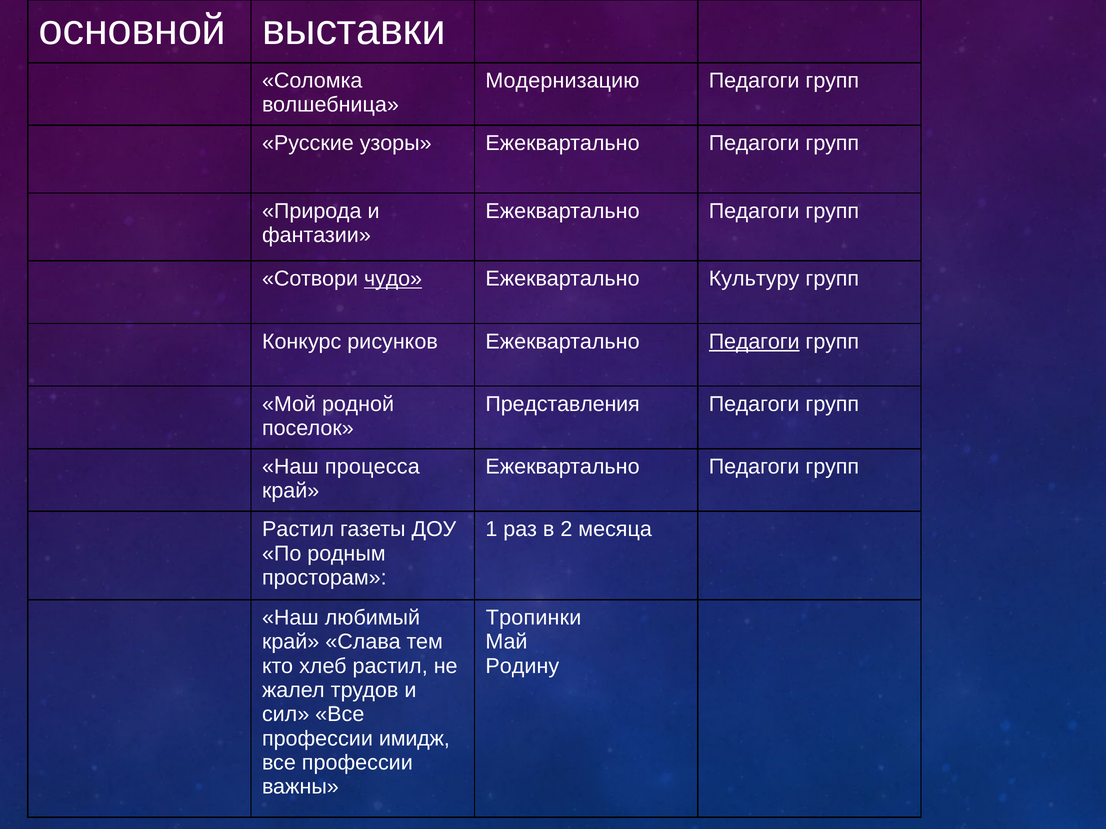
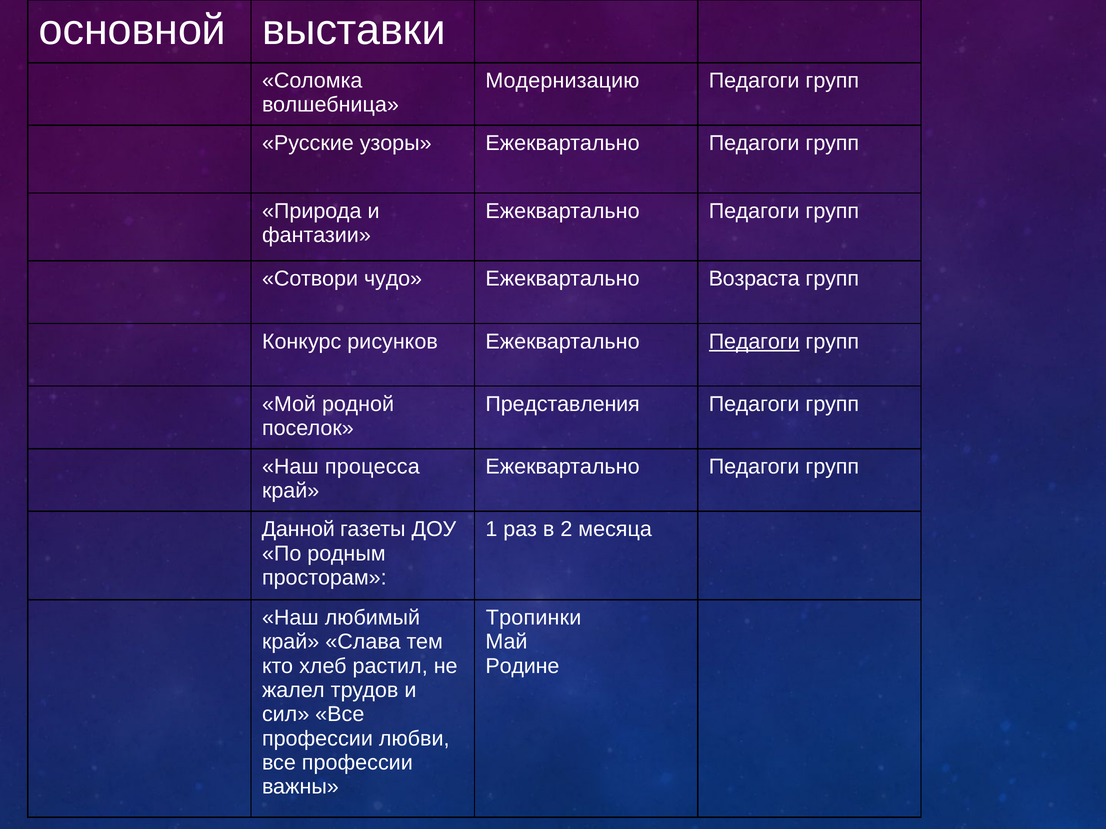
чудо underline: present -> none (393, 279)
Культуру: Культуру -> Возраста (754, 279)
Растил: Растил -> Данной (298, 530)
Родину: Родину -> Родине (522, 666)
имидж: имидж -> любви (414, 739)
